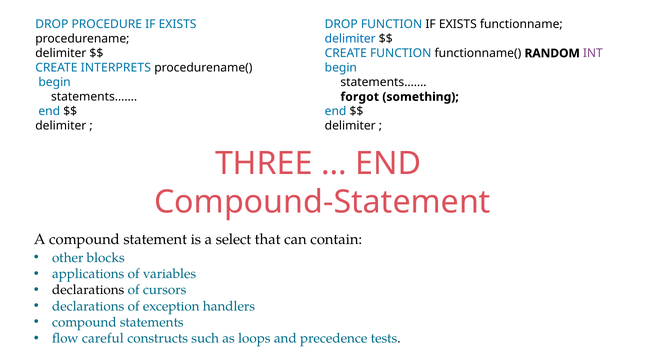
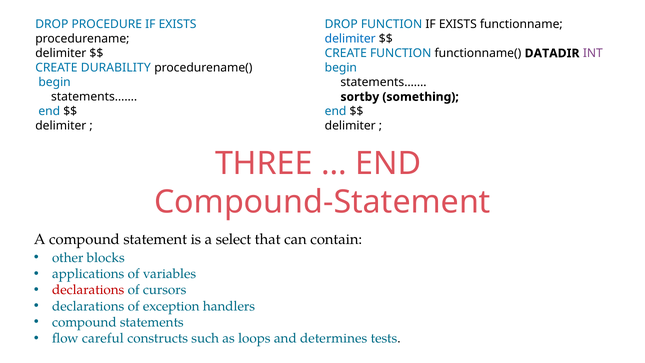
RANDOM: RANDOM -> DATADIR (552, 53)
INTERPRETS: INTERPRETS -> DURABILITY (116, 68)
forgot: forgot -> sortby (360, 97)
declarations colour: black -> red (88, 290)
precedence: precedence -> determines (334, 338)
